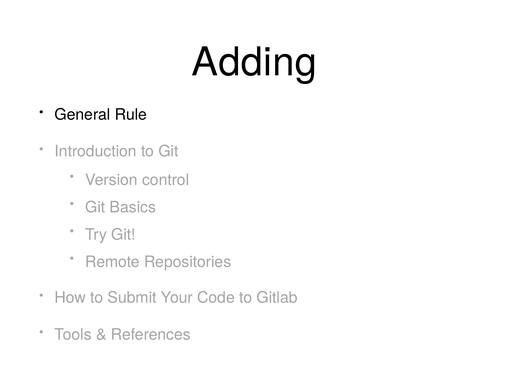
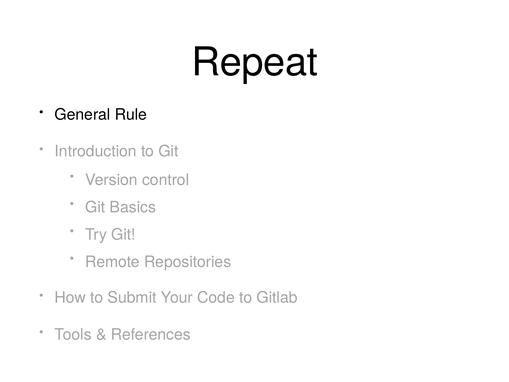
Adding: Adding -> Repeat (255, 62)
